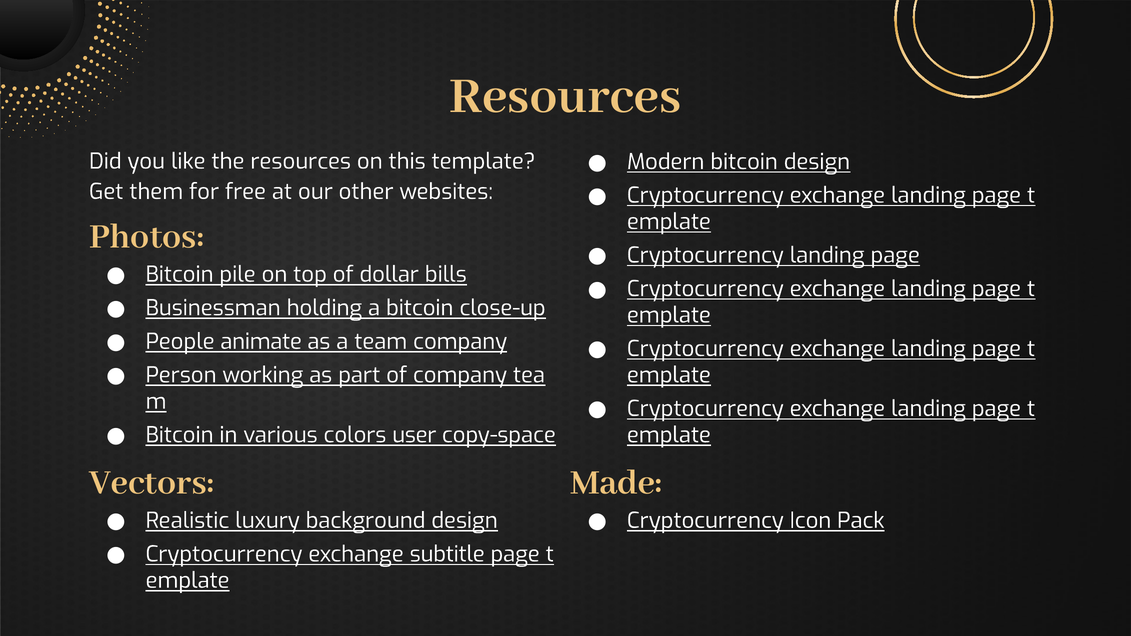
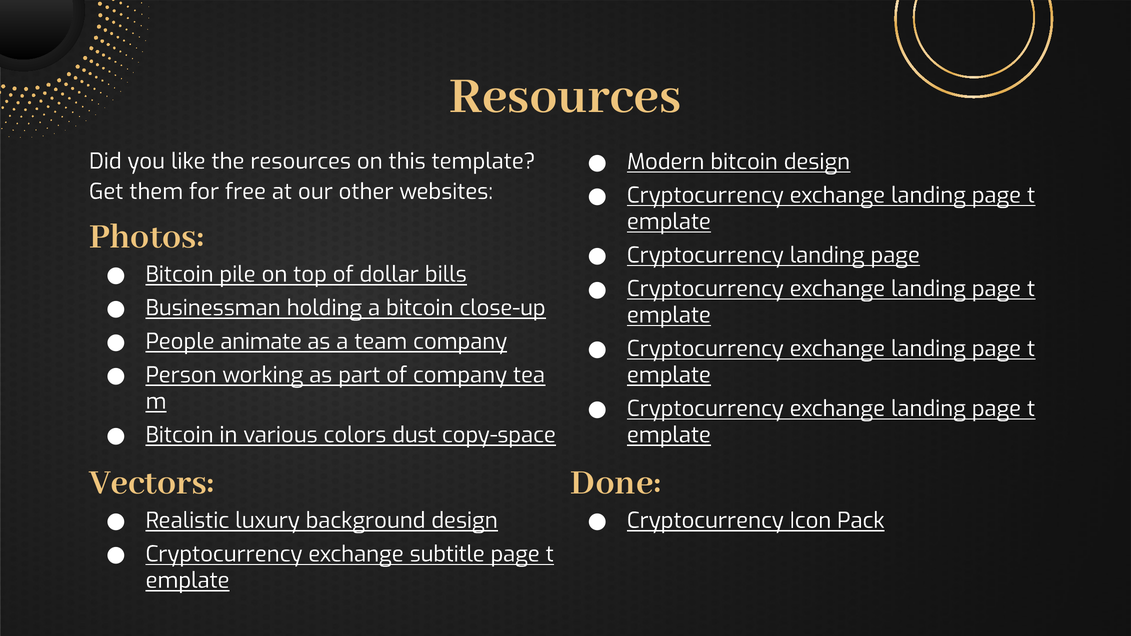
user: user -> dust (414, 435)
Made: Made -> Done (616, 482)
